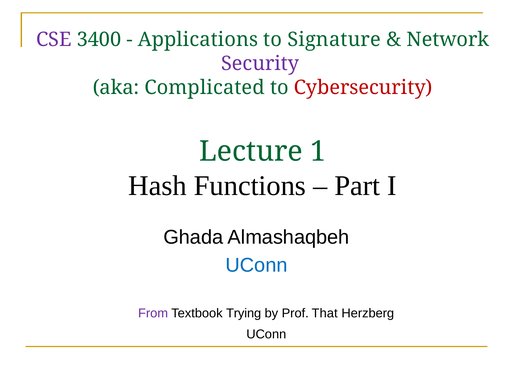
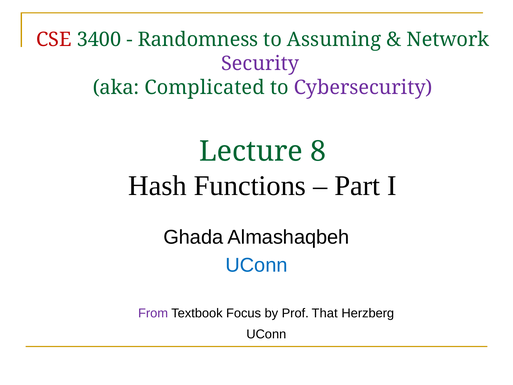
CSE colour: purple -> red (54, 40)
Applications: Applications -> Randomness (198, 40)
Signature: Signature -> Assuming (334, 40)
Cybersecurity colour: red -> purple (363, 87)
1: 1 -> 8 (318, 151)
Trying: Trying -> Focus (244, 313)
